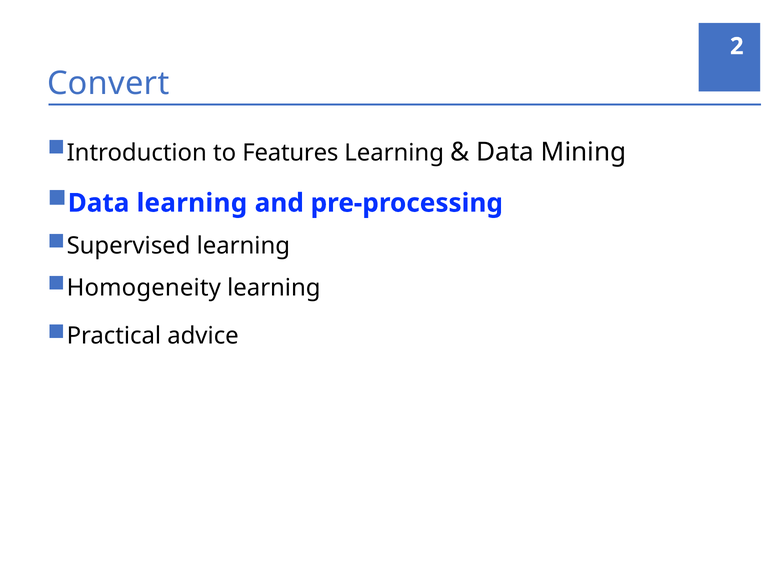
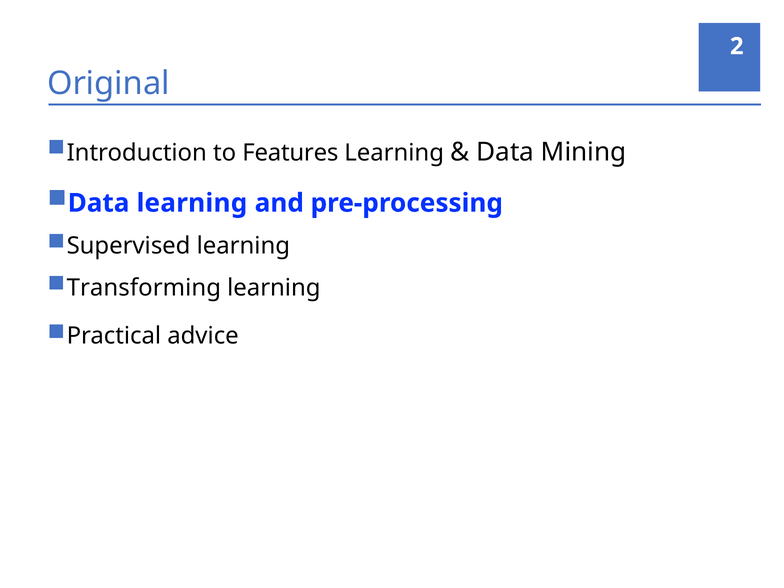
Convert: Convert -> Original (108, 83)
Homogeneity: Homogeneity -> Transforming (144, 288)
